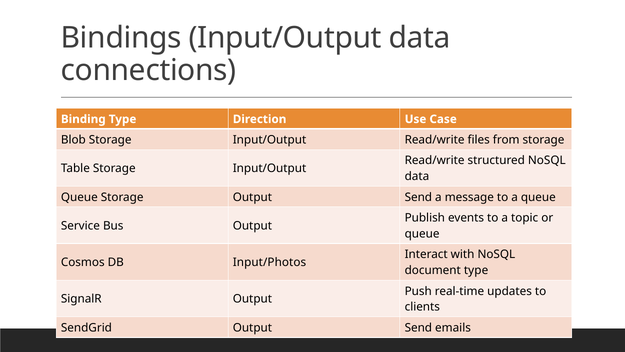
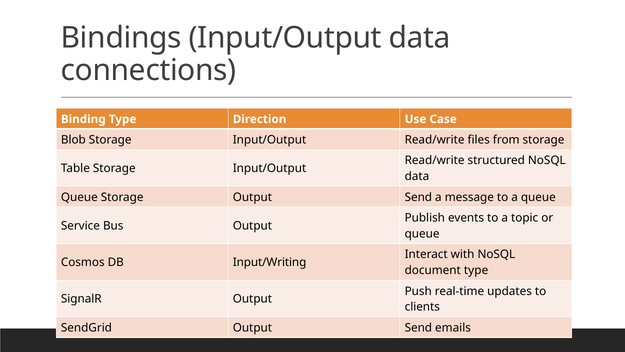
Input/Photos: Input/Photos -> Input/Writing (270, 262)
